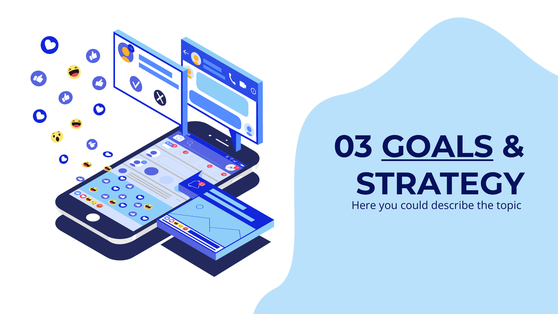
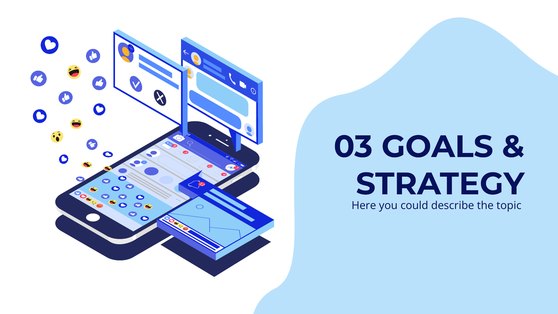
GOALS underline: present -> none (437, 147)
